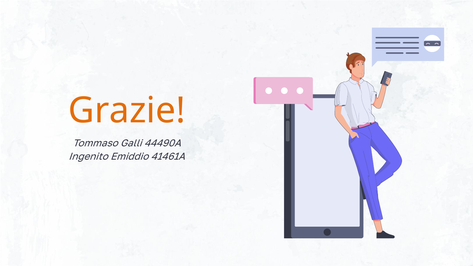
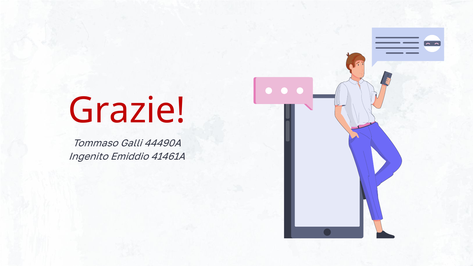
Grazie colour: orange -> red (127, 111)
